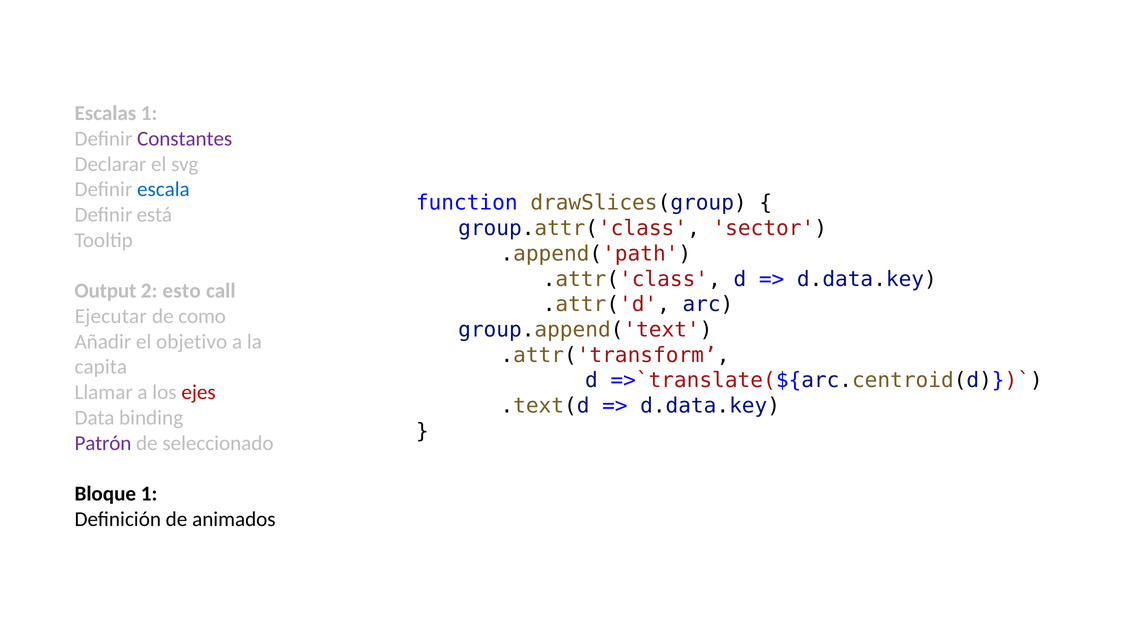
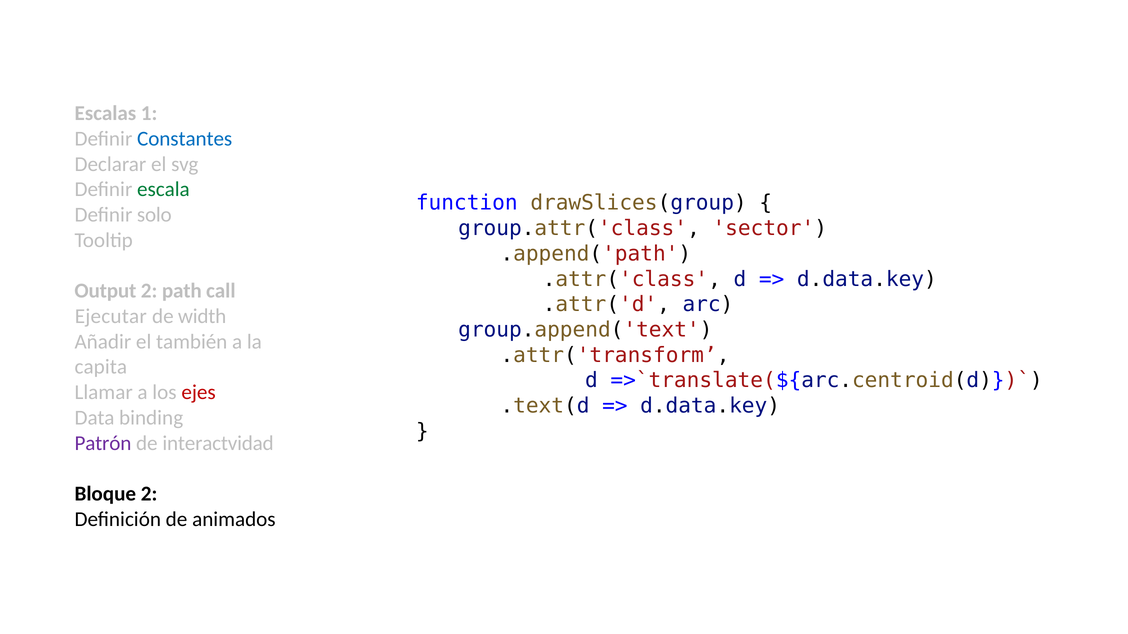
Constantes colour: purple -> blue (185, 139)
escala colour: blue -> green (163, 190)
está: está -> solo (154, 215)
esto: esto -> path (182, 291)
como: como -> width (202, 316)
objetivo: objetivo -> también (192, 342)
seleccionado: seleccionado -> interactvidad (218, 443)
Bloque 1: 1 -> 2 (149, 494)
